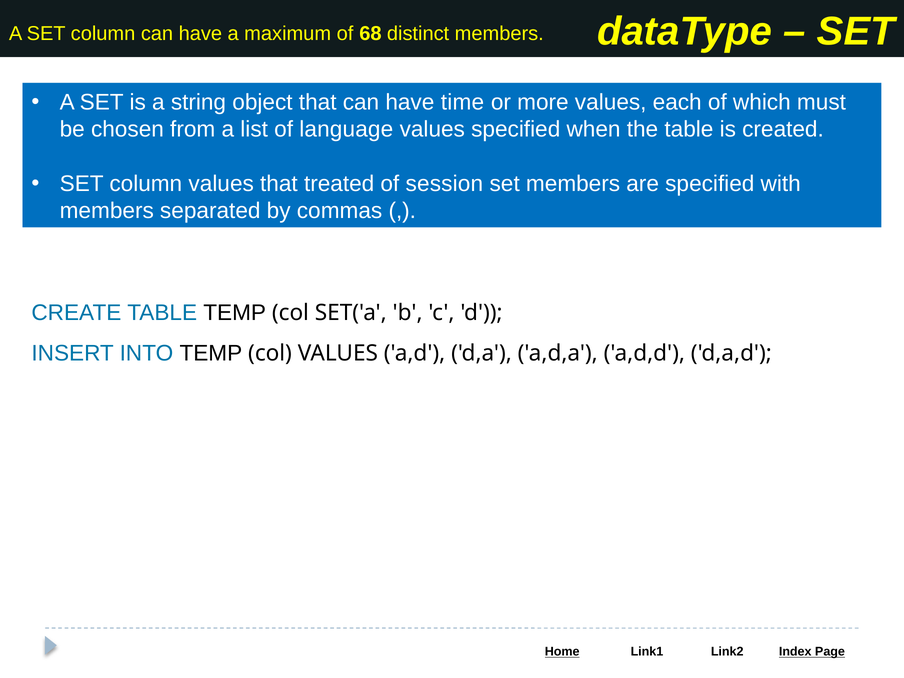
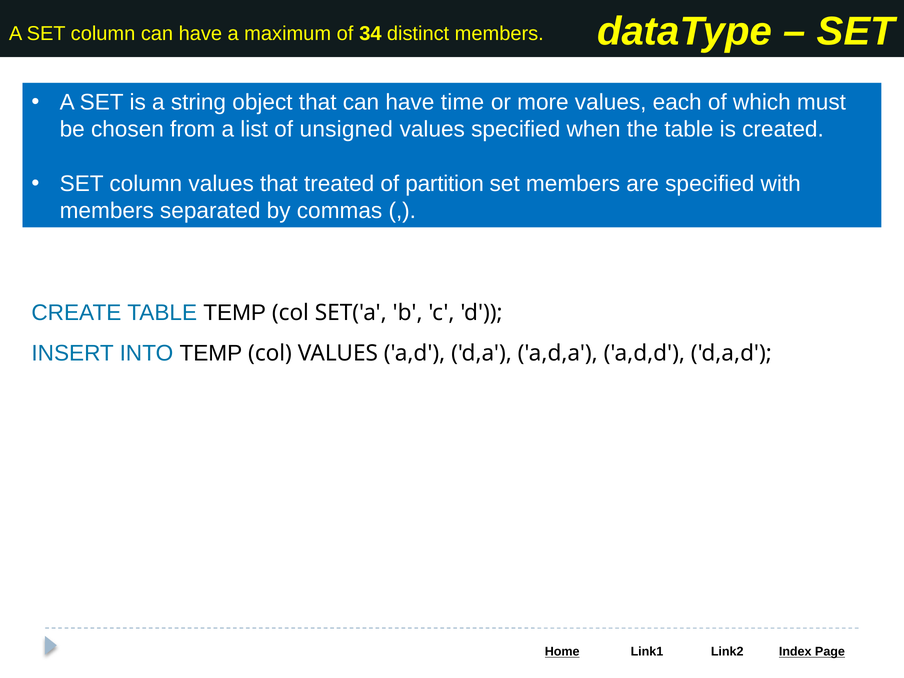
68: 68 -> 34 (370, 33)
language: language -> unsigned (346, 130)
session: session -> partition (445, 184)
